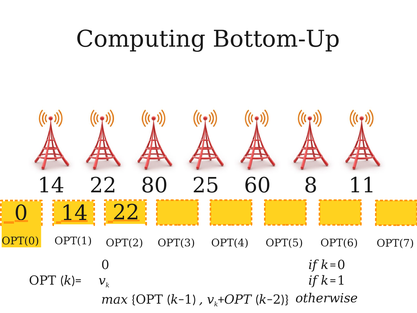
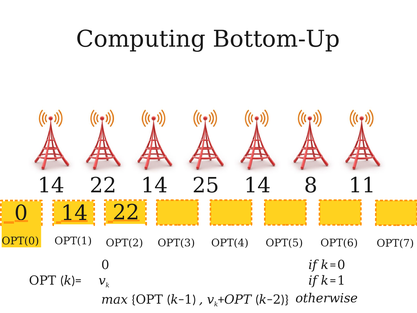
22 80: 80 -> 14 (155, 185)
25 60: 60 -> 14 (257, 185)
